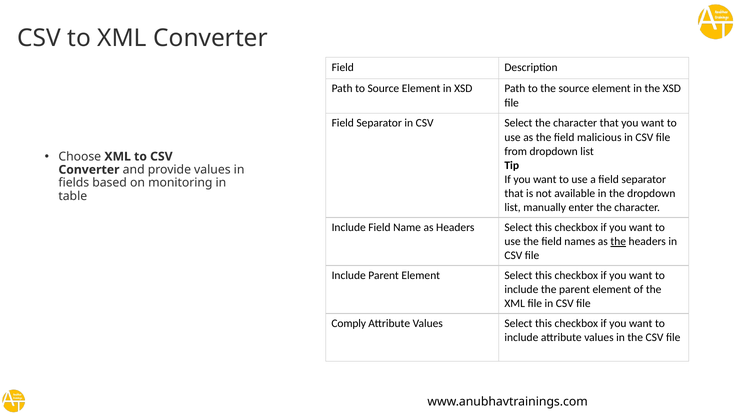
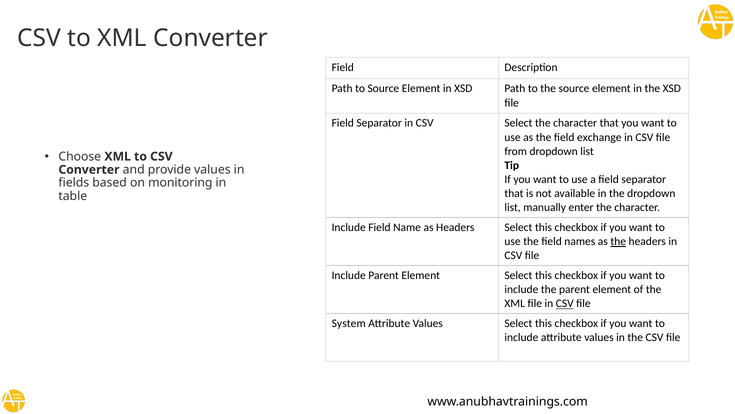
malicious: malicious -> exchange (599, 137)
CSV underline: none -> present (565, 303)
Comply: Comply -> System (349, 323)
